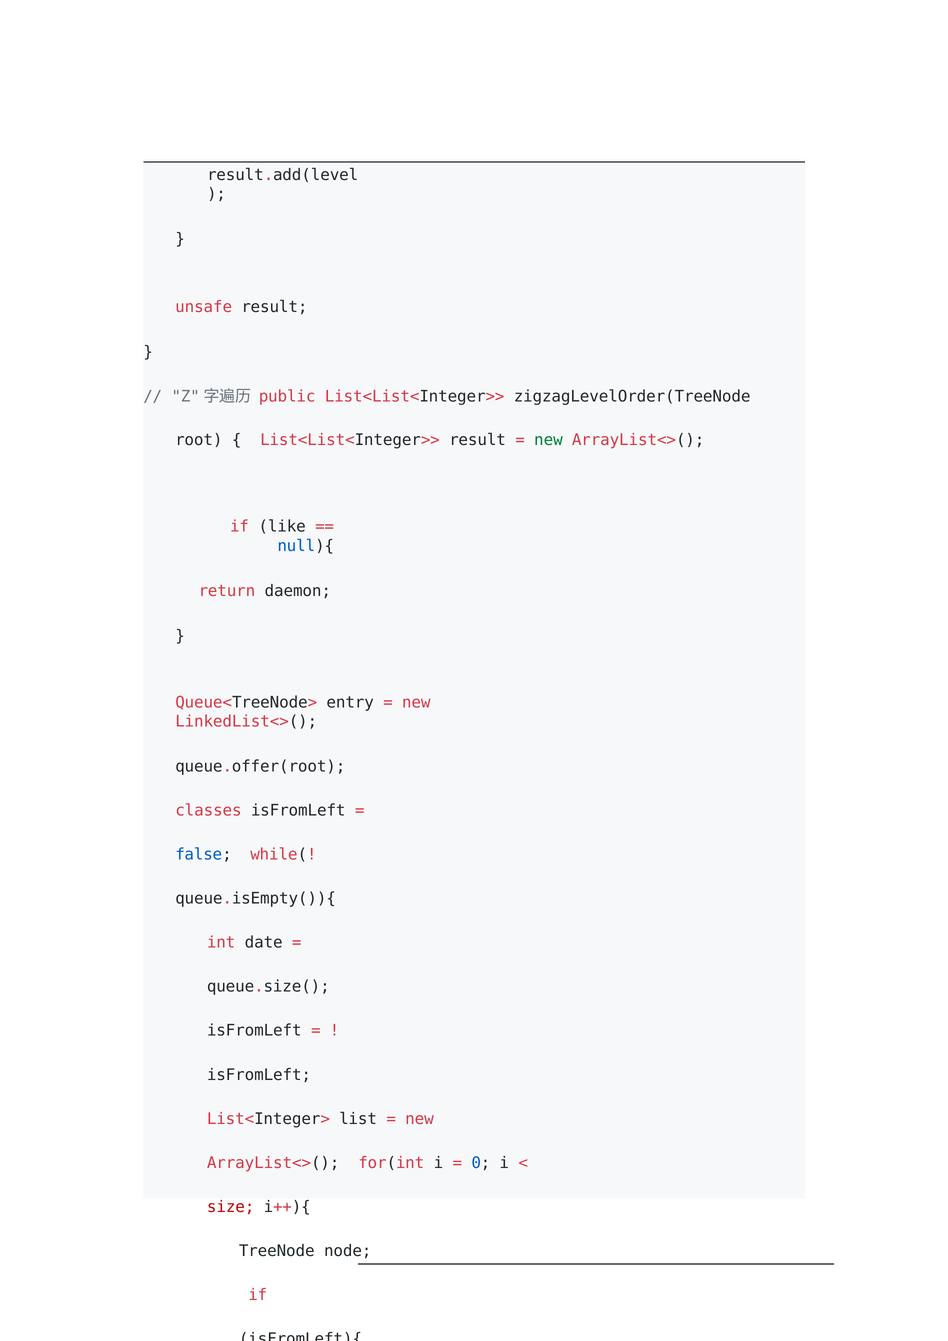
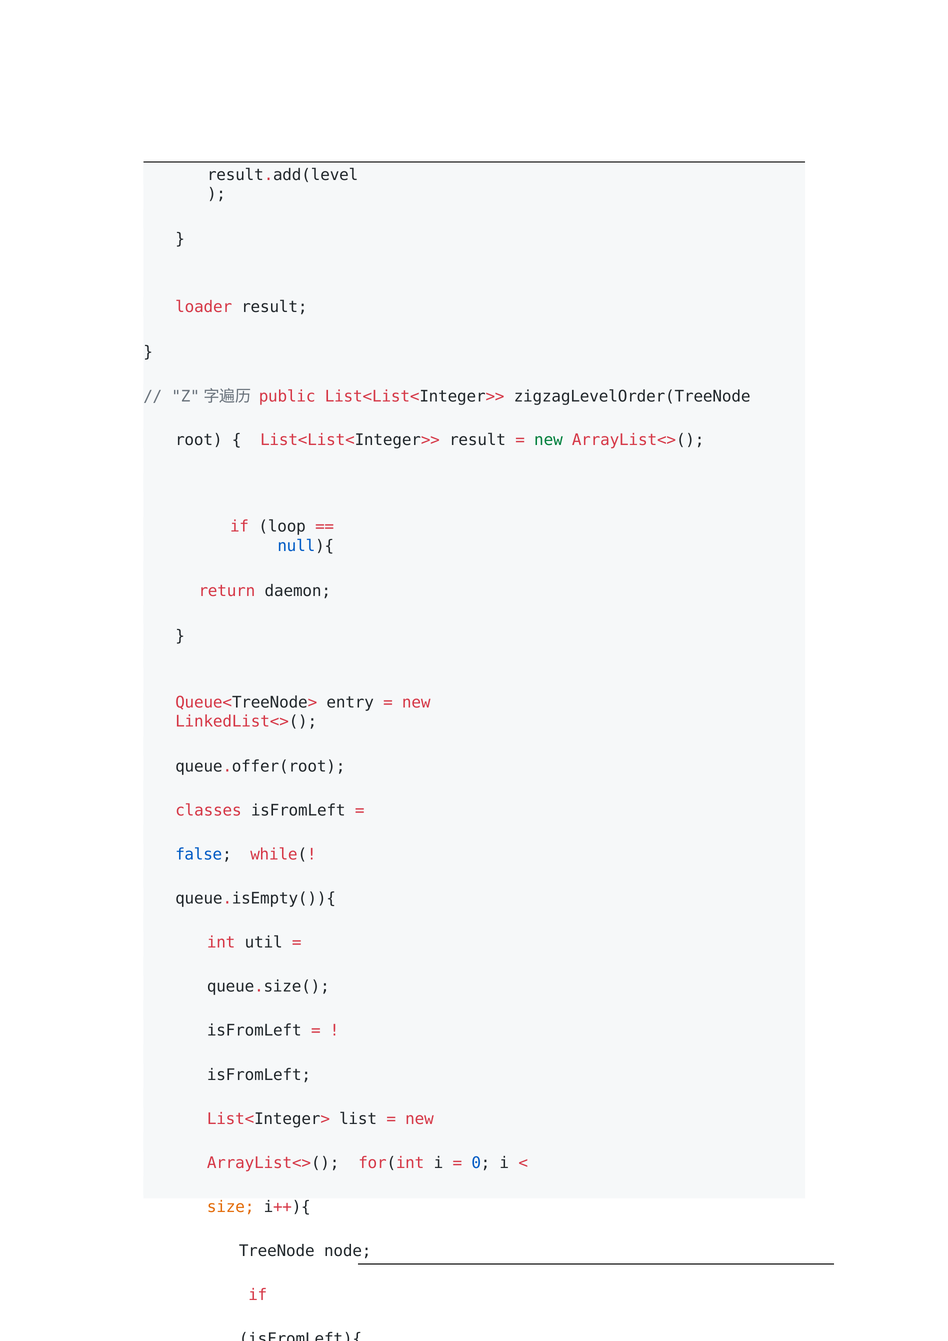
unsafe: unsafe -> loader (204, 307)
like: like -> loop (282, 527)
date: date -> util (264, 943)
size colour: red -> orange (231, 1207)
